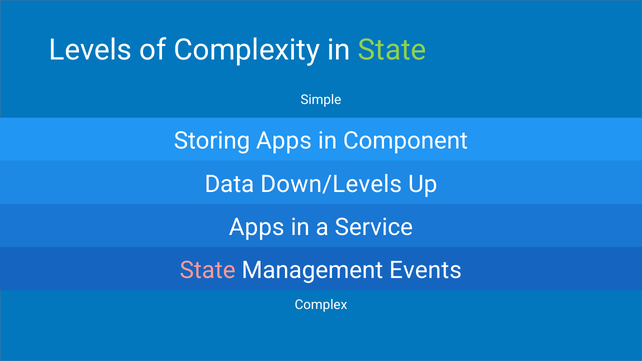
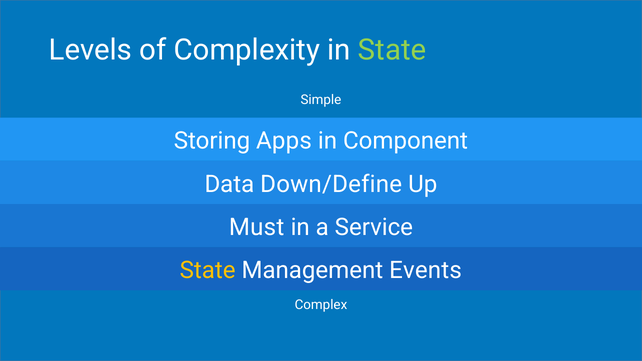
Down/Levels: Down/Levels -> Down/Define (331, 184)
Apps: Apps -> Must (257, 227)
State colour: pink -> yellow (208, 271)
